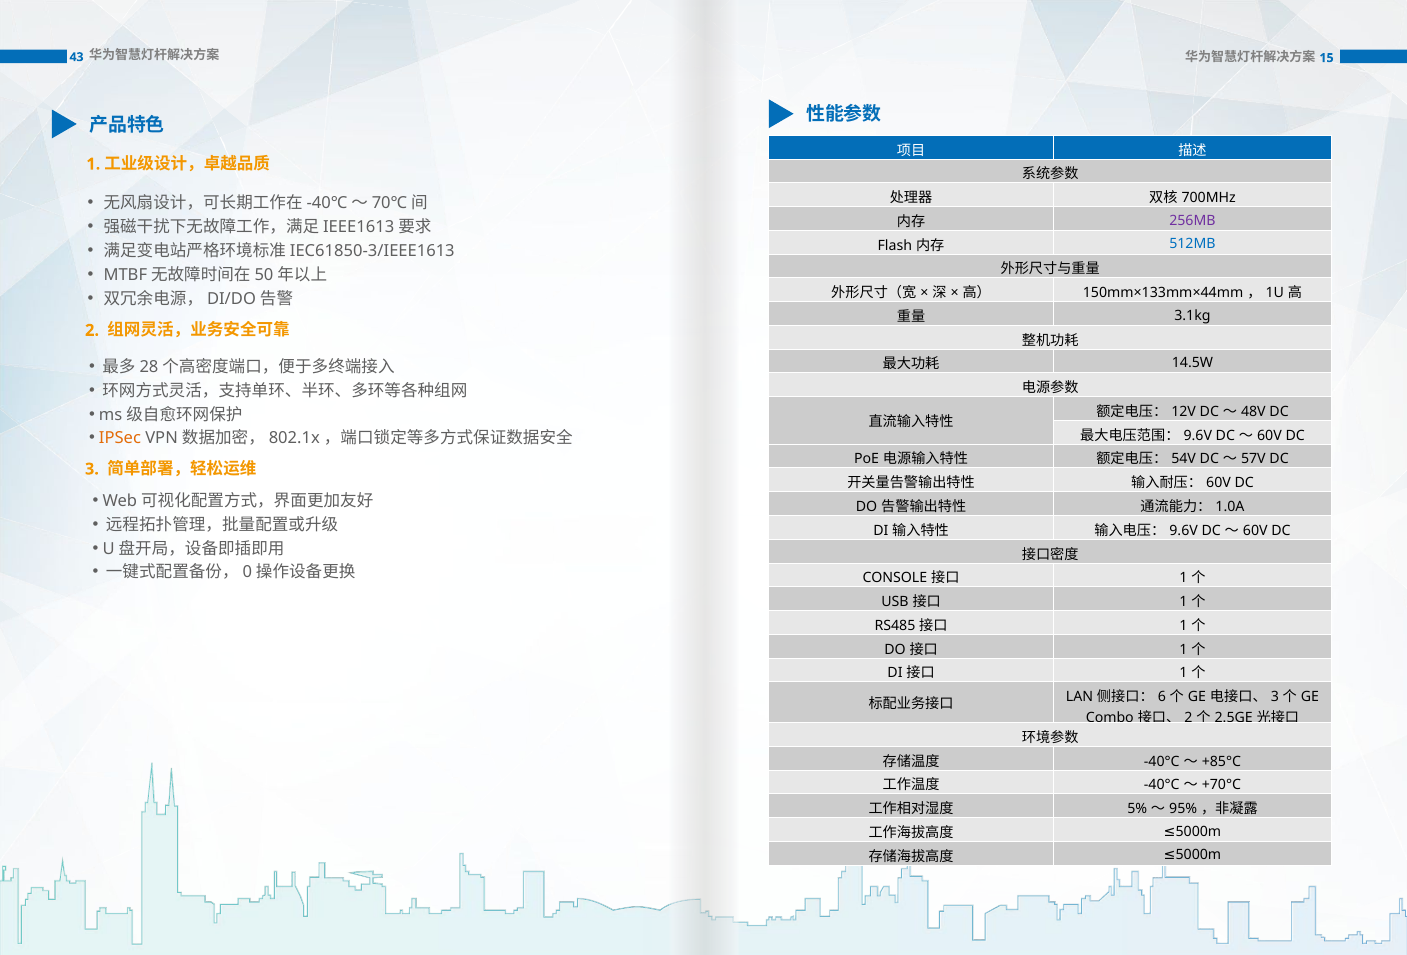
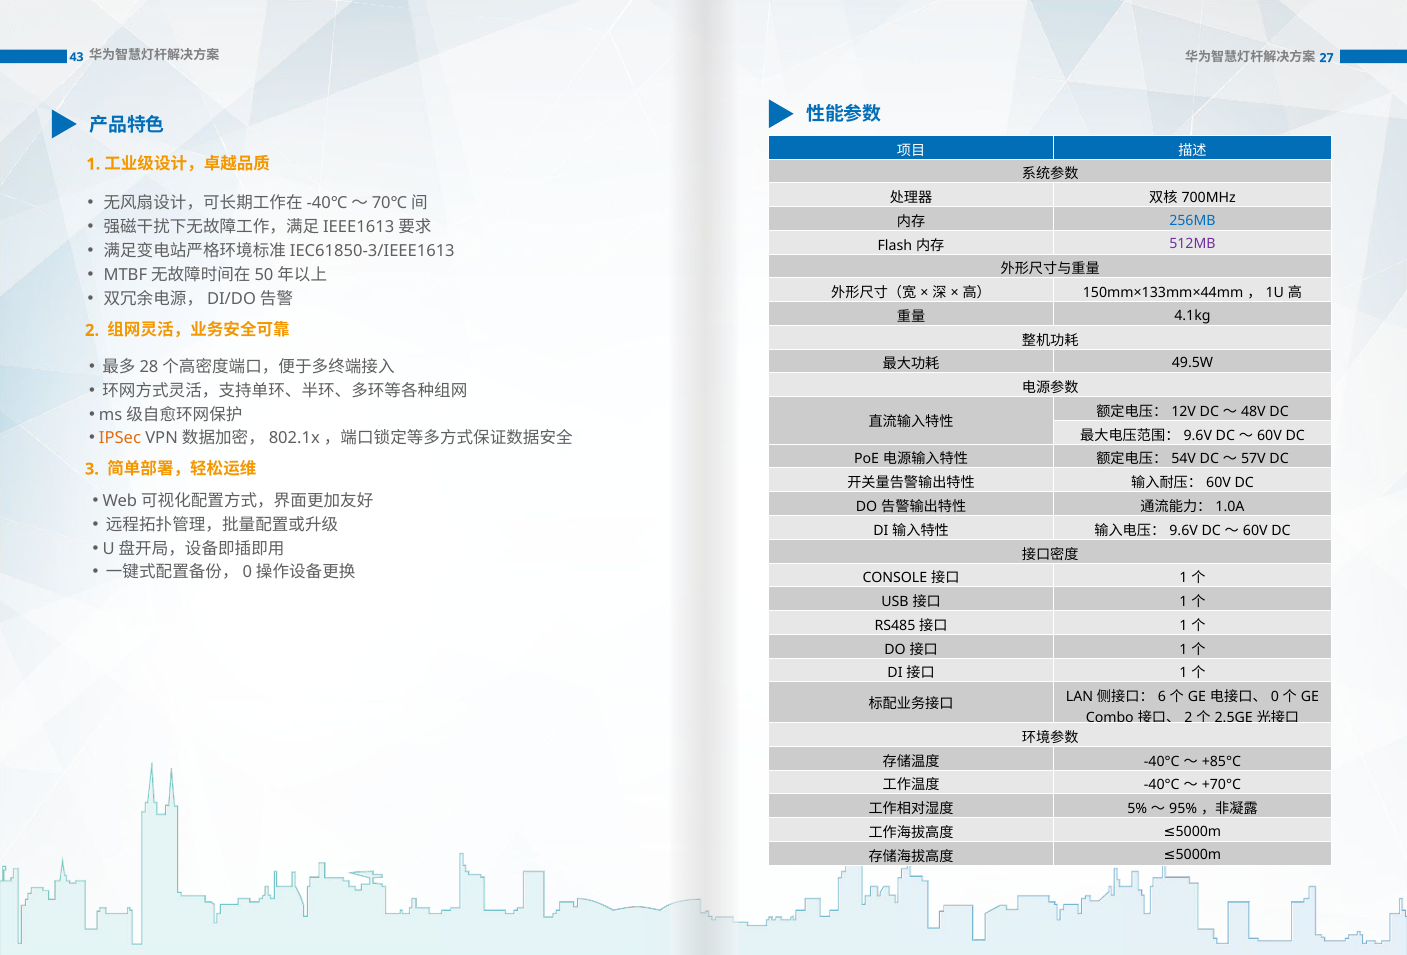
15: 15 -> 27 (1327, 58)
256MB colour: purple -> blue (1192, 220)
512MB colour: blue -> purple (1192, 244)
3.1kg: 3.1kg -> 4.1kg (1192, 315)
14.5W: 14.5W -> 49.5W (1192, 363)
3: 3 -> 0 (1275, 697)
